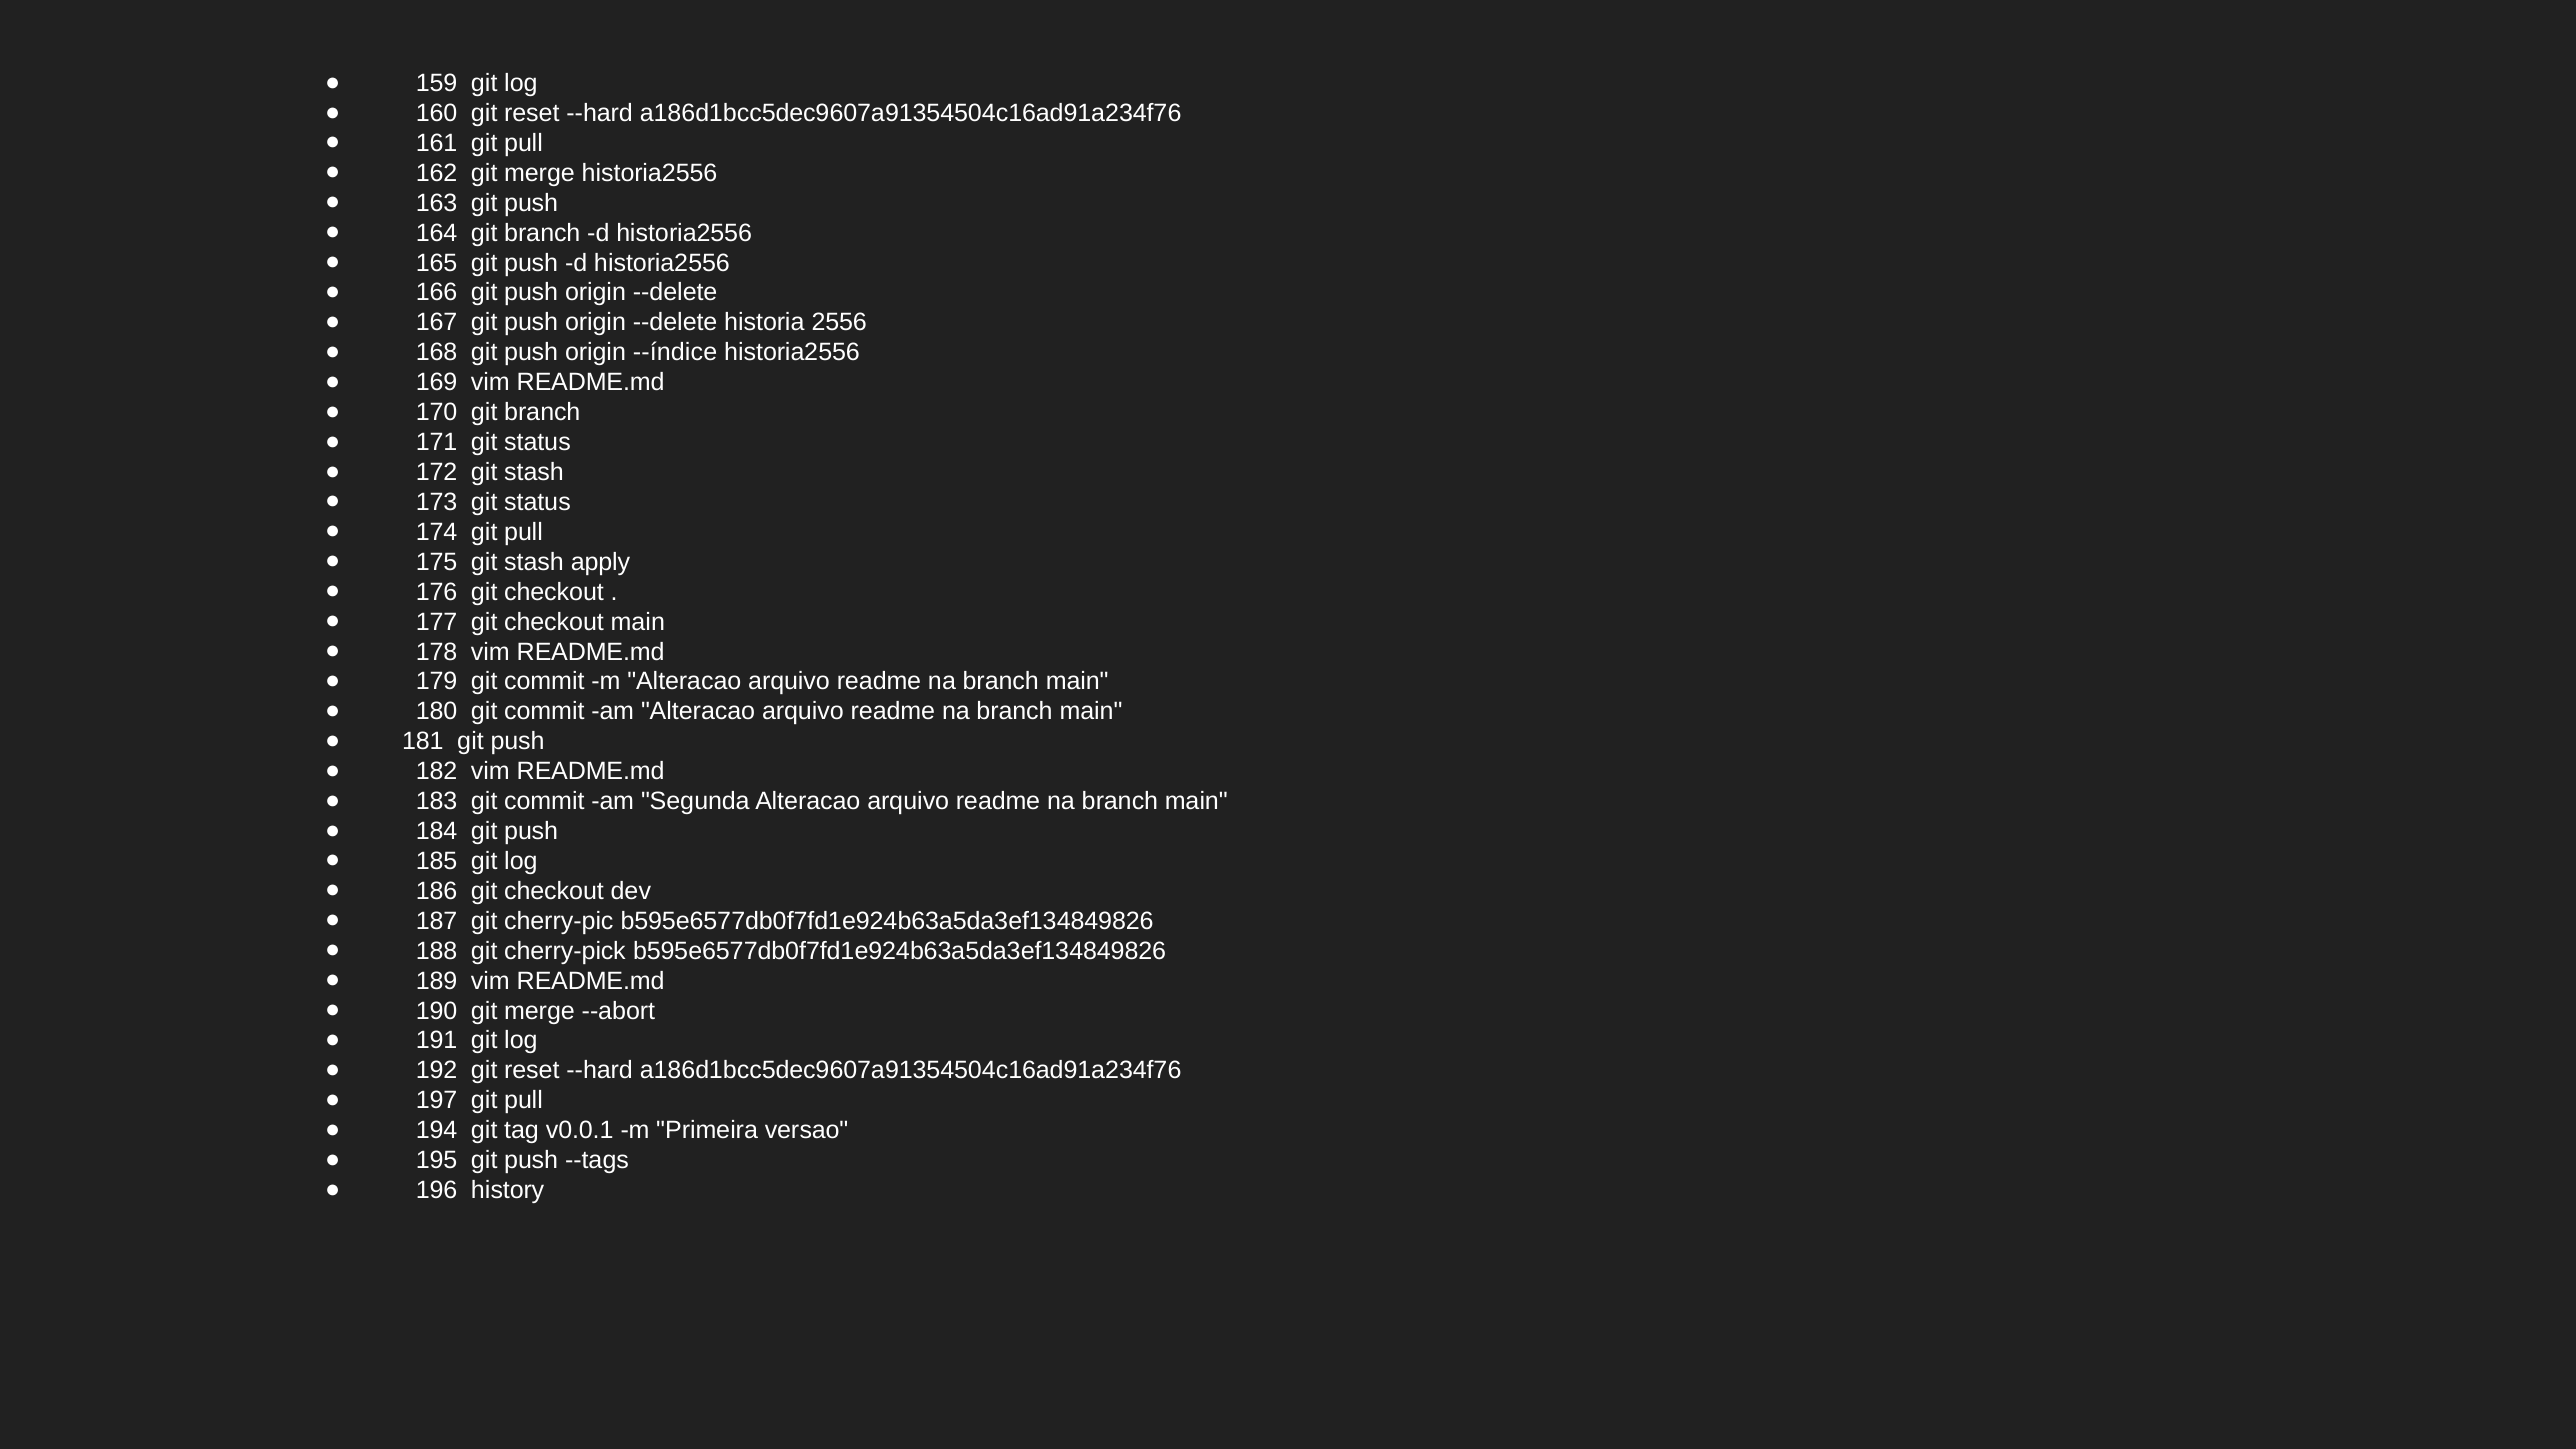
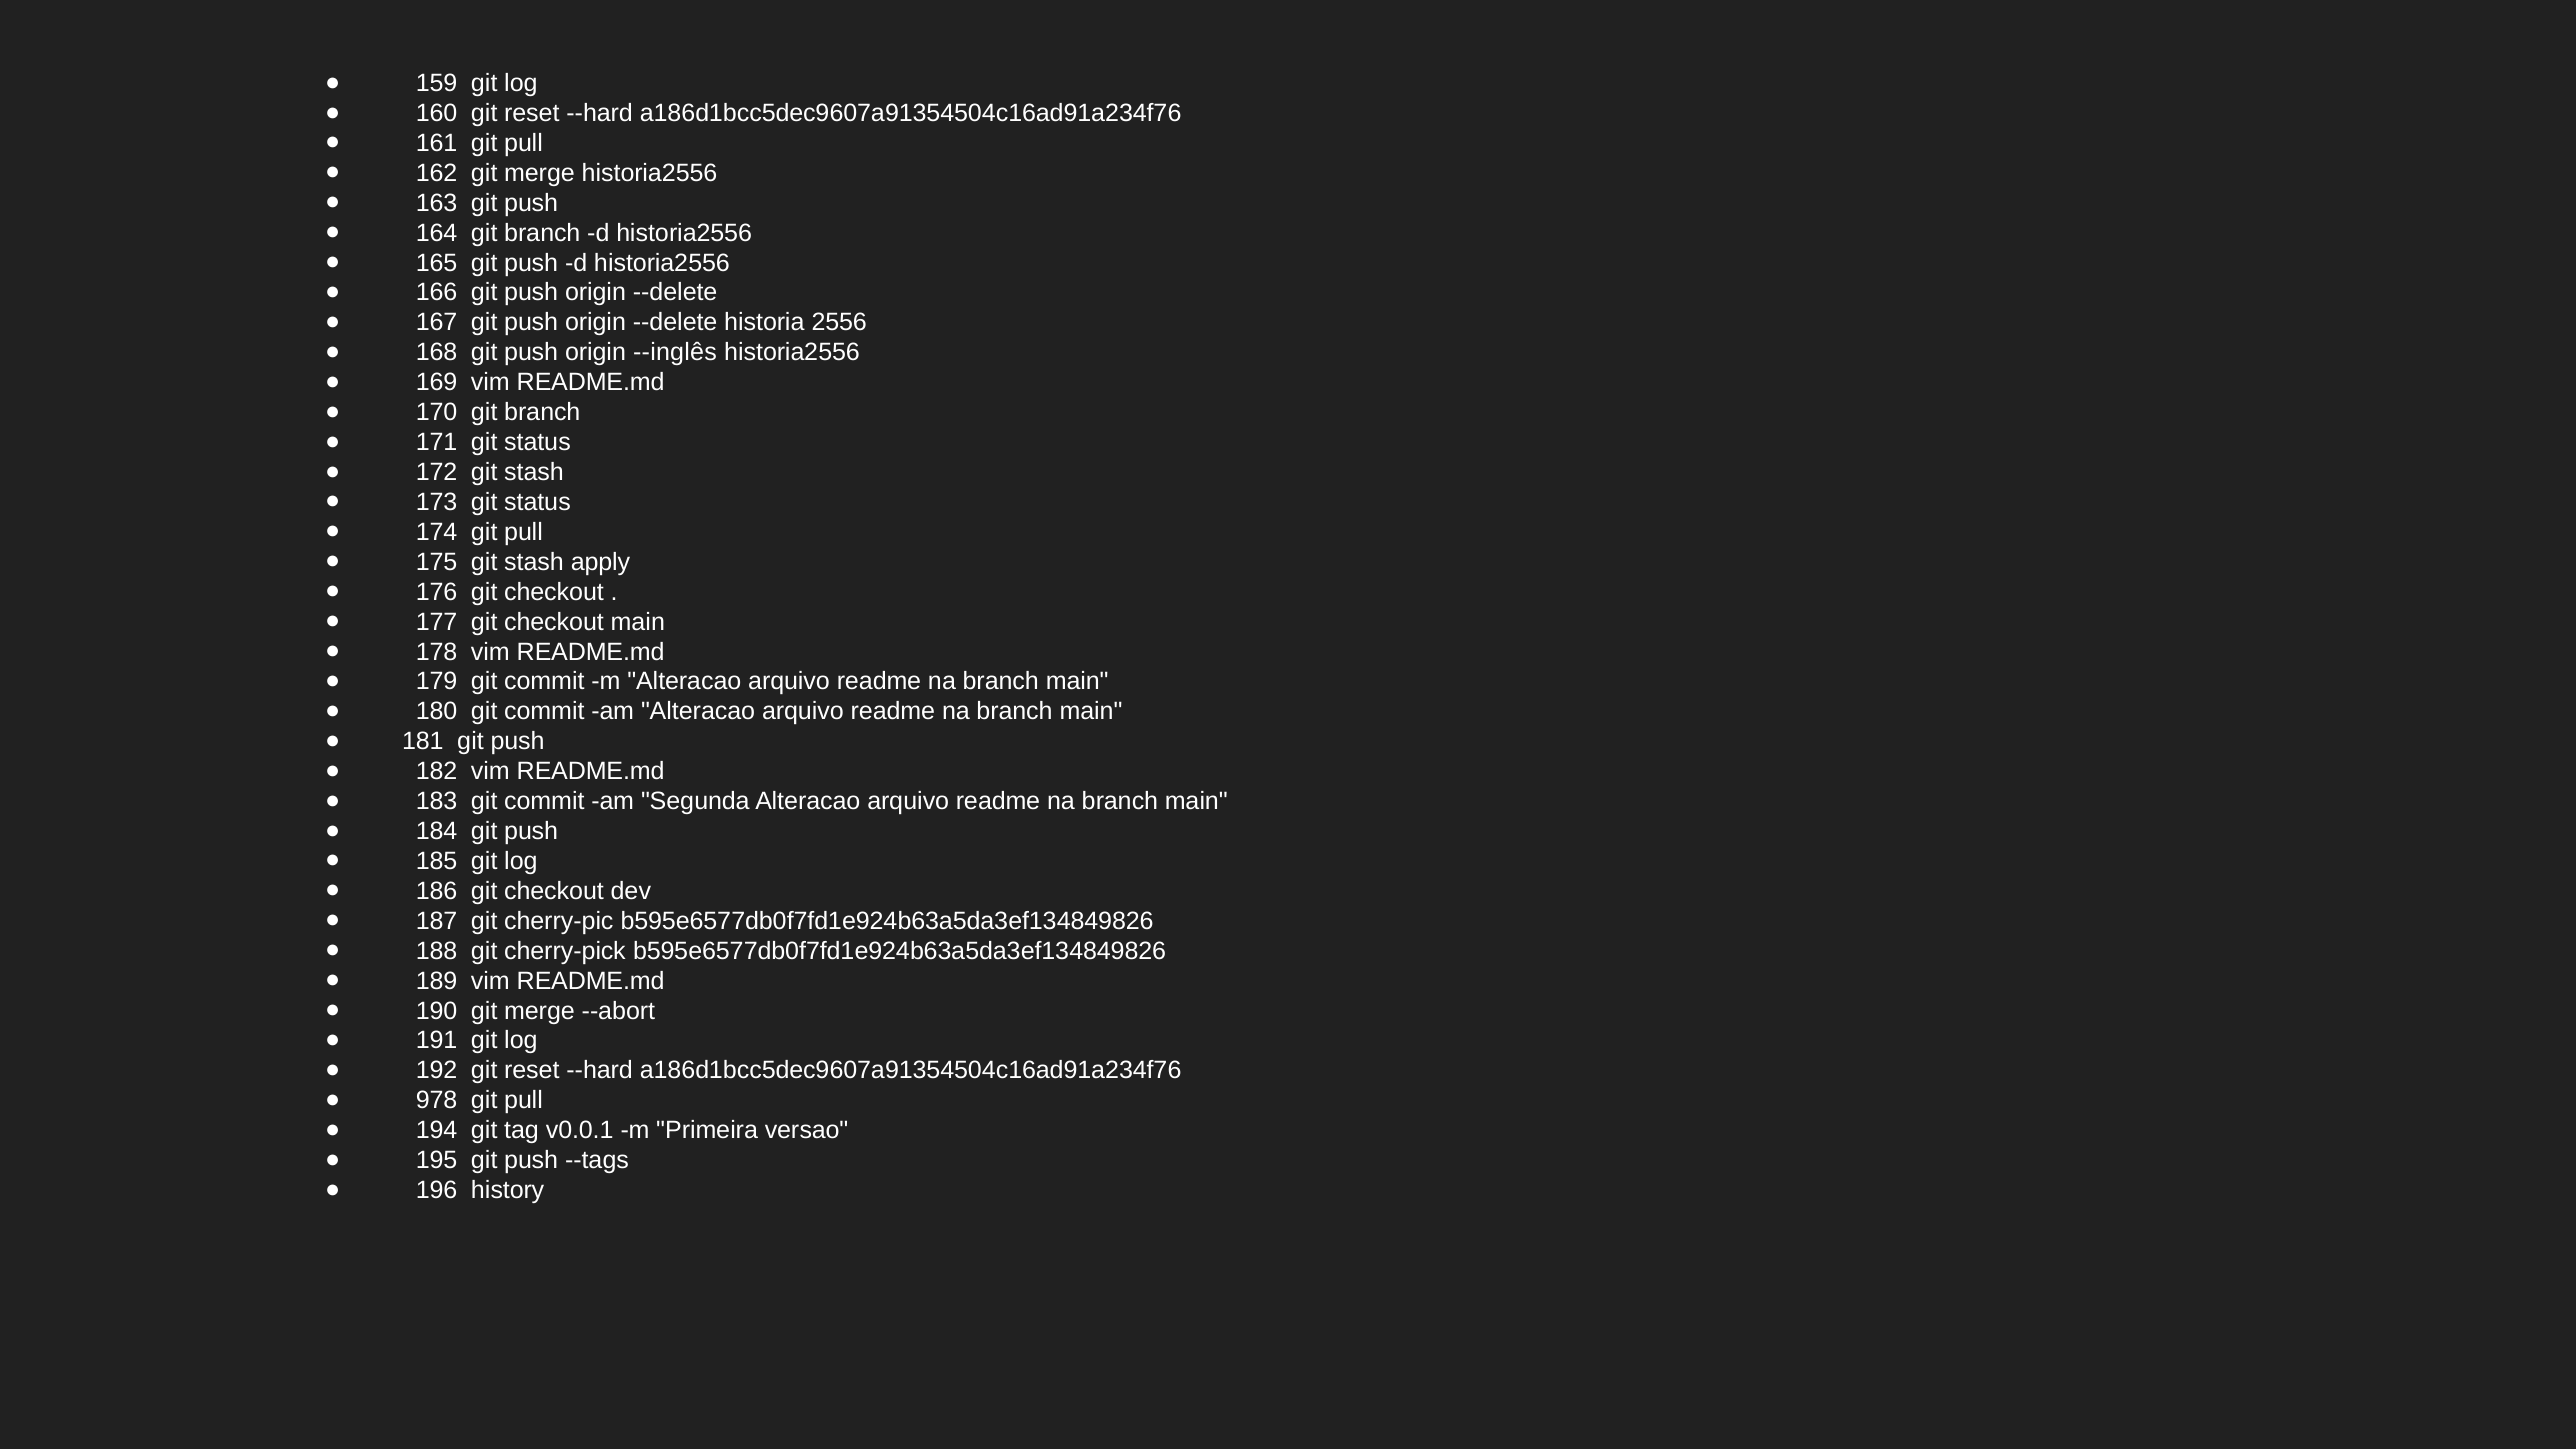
--índice: --índice -> --inglês (675, 353)
197: 197 -> 978 (437, 1101)
